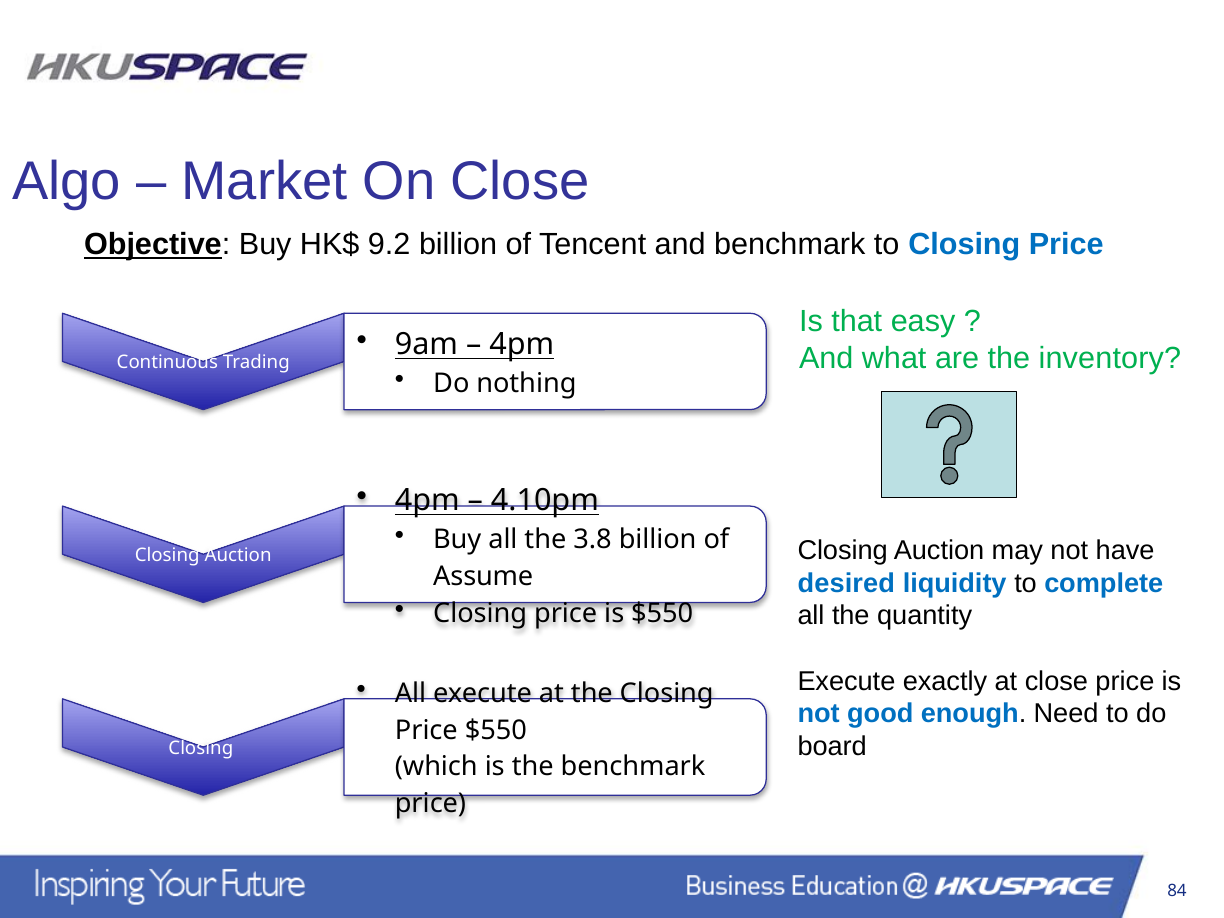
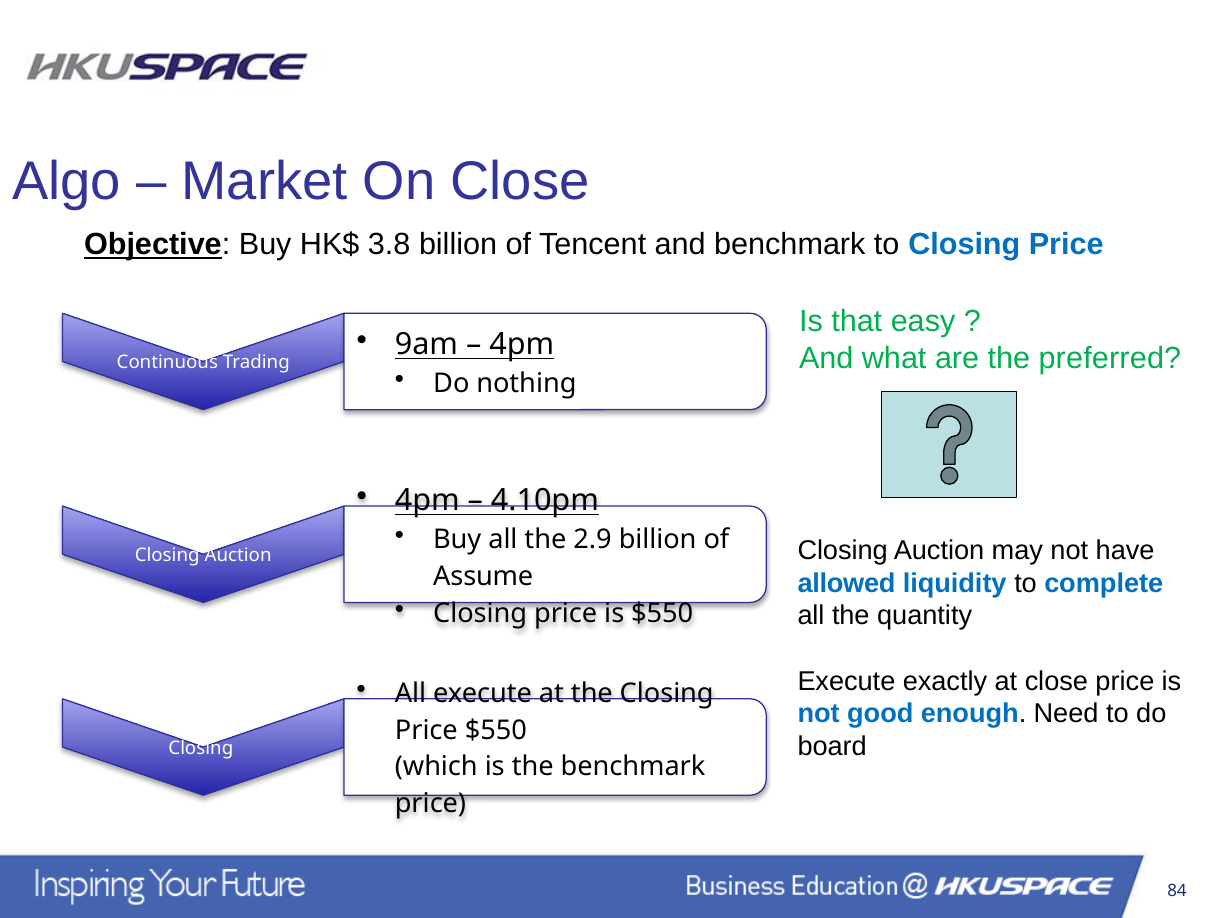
9.2: 9.2 -> 3.8 (389, 244)
inventory: inventory -> preferred (1110, 358)
3.8: 3.8 -> 2.9 (593, 540)
desired: desired -> allowed (847, 583)
